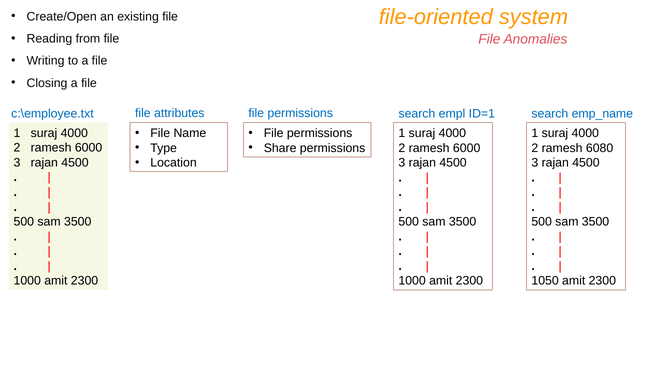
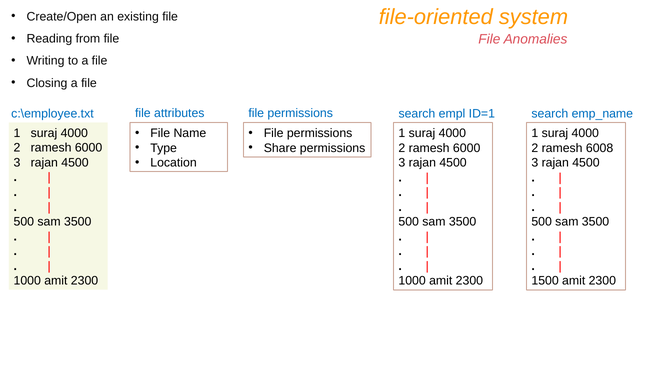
6080: 6080 -> 6008 (600, 148)
1050: 1050 -> 1500 (545, 280)
